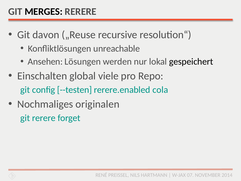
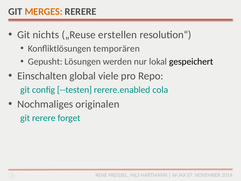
MERGES colour: black -> orange (44, 12)
davon: davon -> nichts (46, 35)
recursive: recursive -> erstellen (118, 35)
unreachable: unreachable -> temporären (117, 48)
Ansehen: Ansehen -> Gepusht (45, 62)
